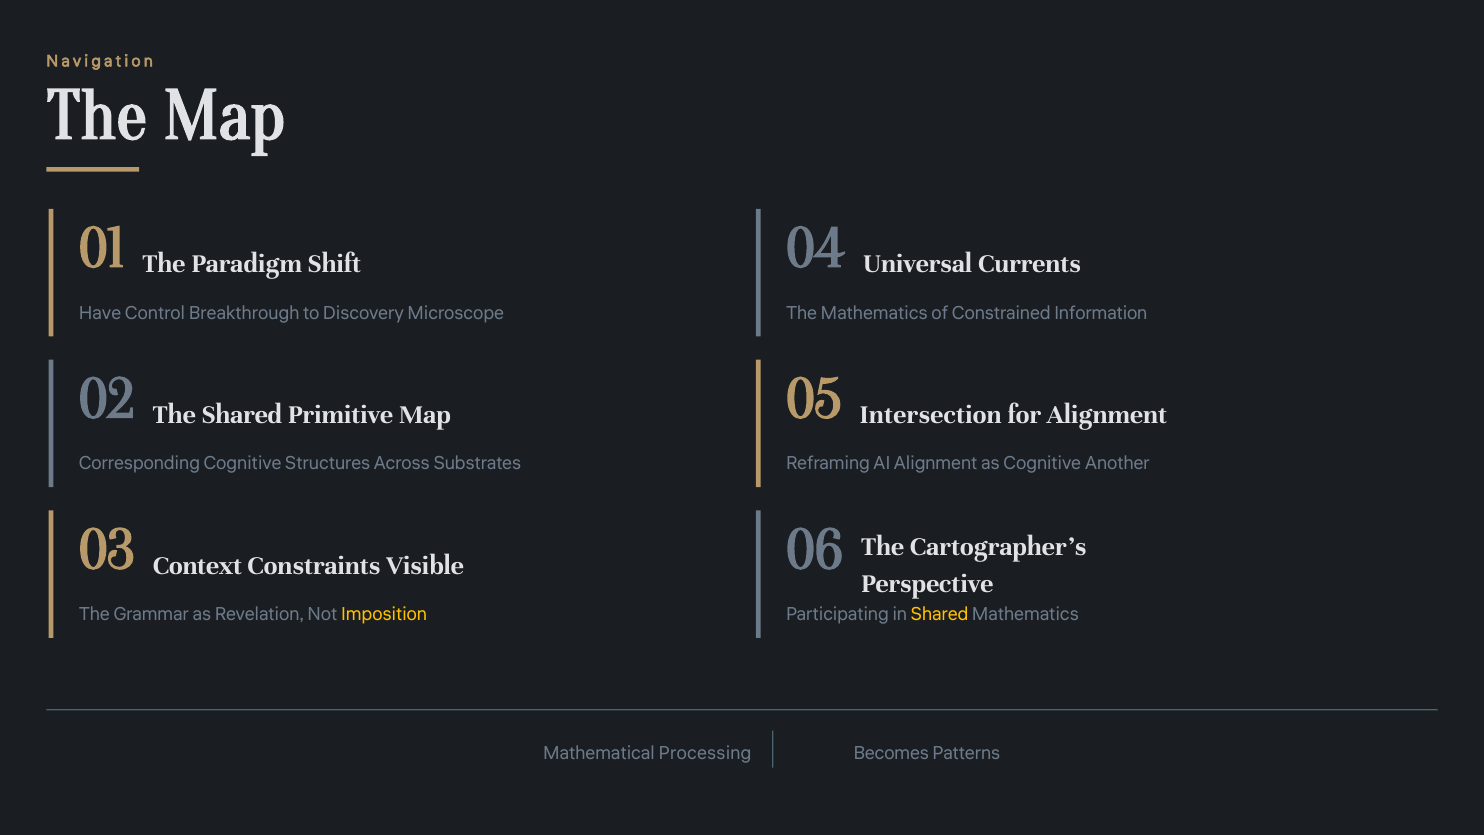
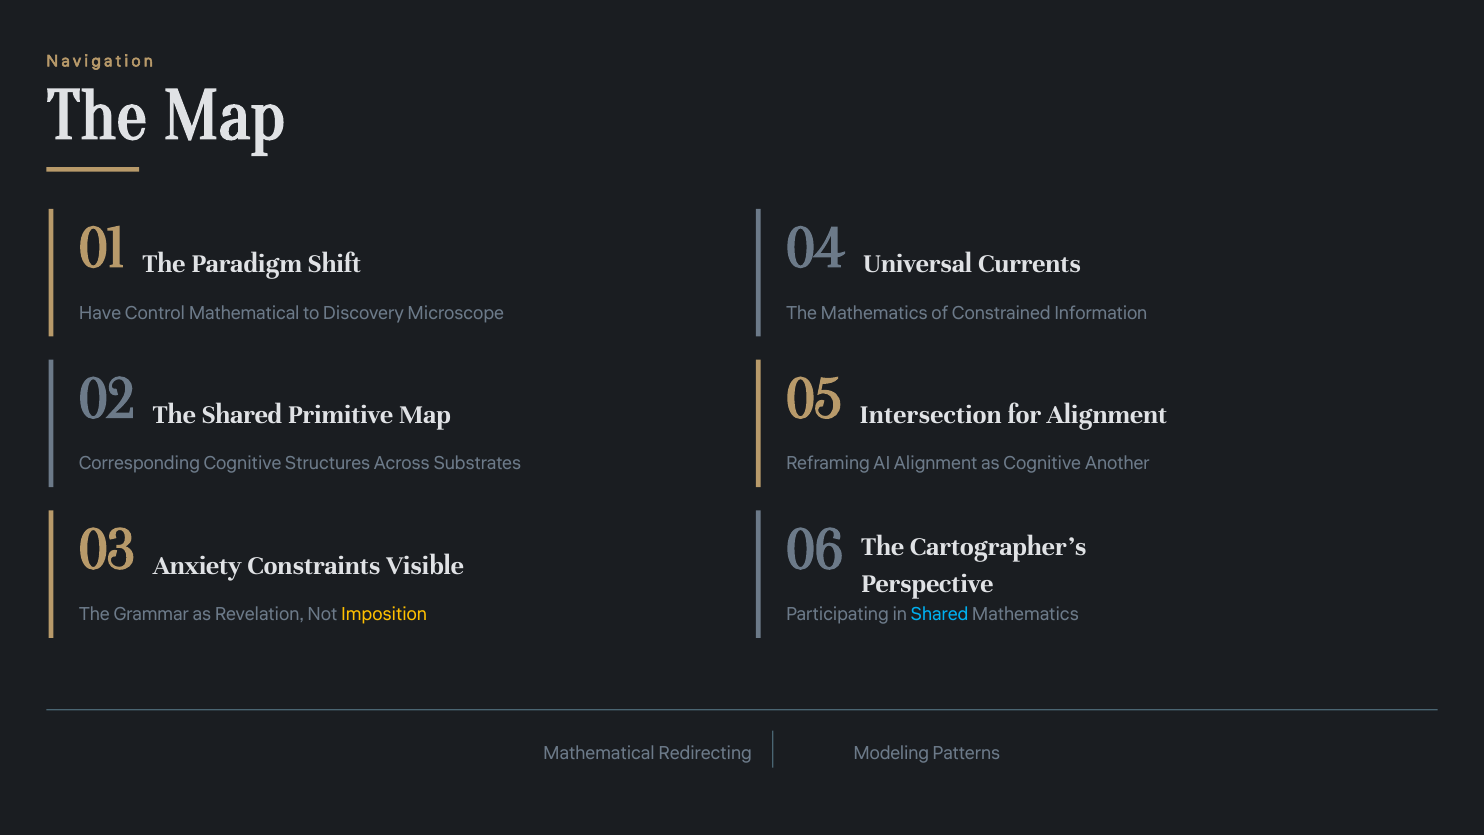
Control Breakthrough: Breakthrough -> Mathematical (244, 313)
Context: Context -> Anxiety (197, 565)
Shared colour: yellow -> light blue (940, 614)
Processing: Processing -> Redirecting (705, 754)
Becomes: Becomes -> Modeling (891, 754)
